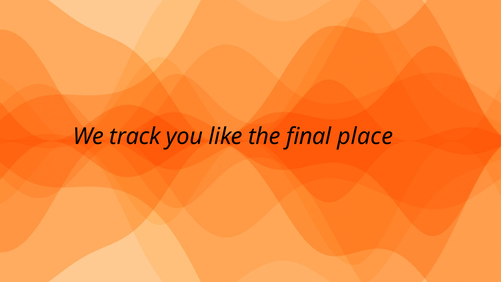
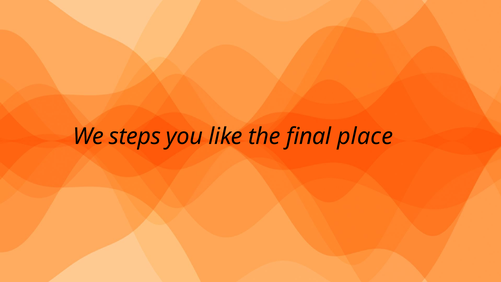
track: track -> steps (135, 136)
